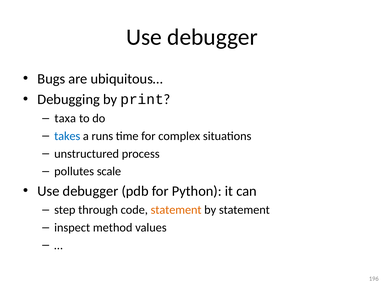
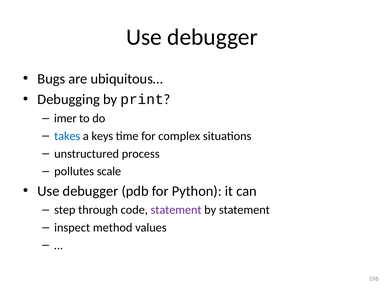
taxa: taxa -> imer (65, 118)
runs: runs -> keys (102, 136)
statement colour: orange -> purple (176, 210)
